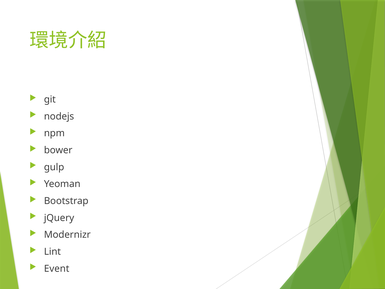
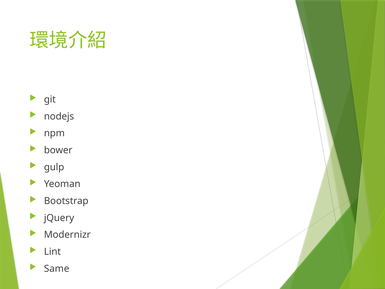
Event: Event -> Same (57, 268)
